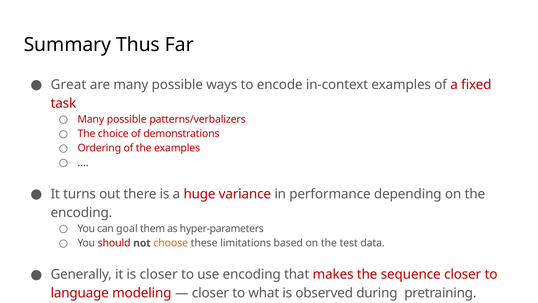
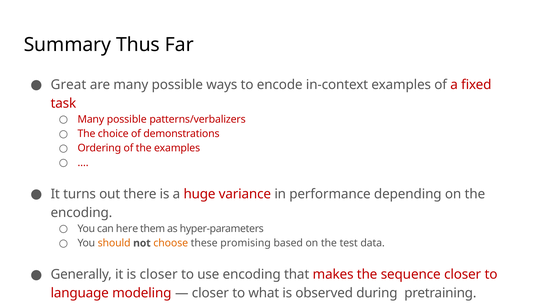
goal: goal -> here (127, 228)
should colour: red -> orange (114, 243)
limitations: limitations -> promising (246, 243)
